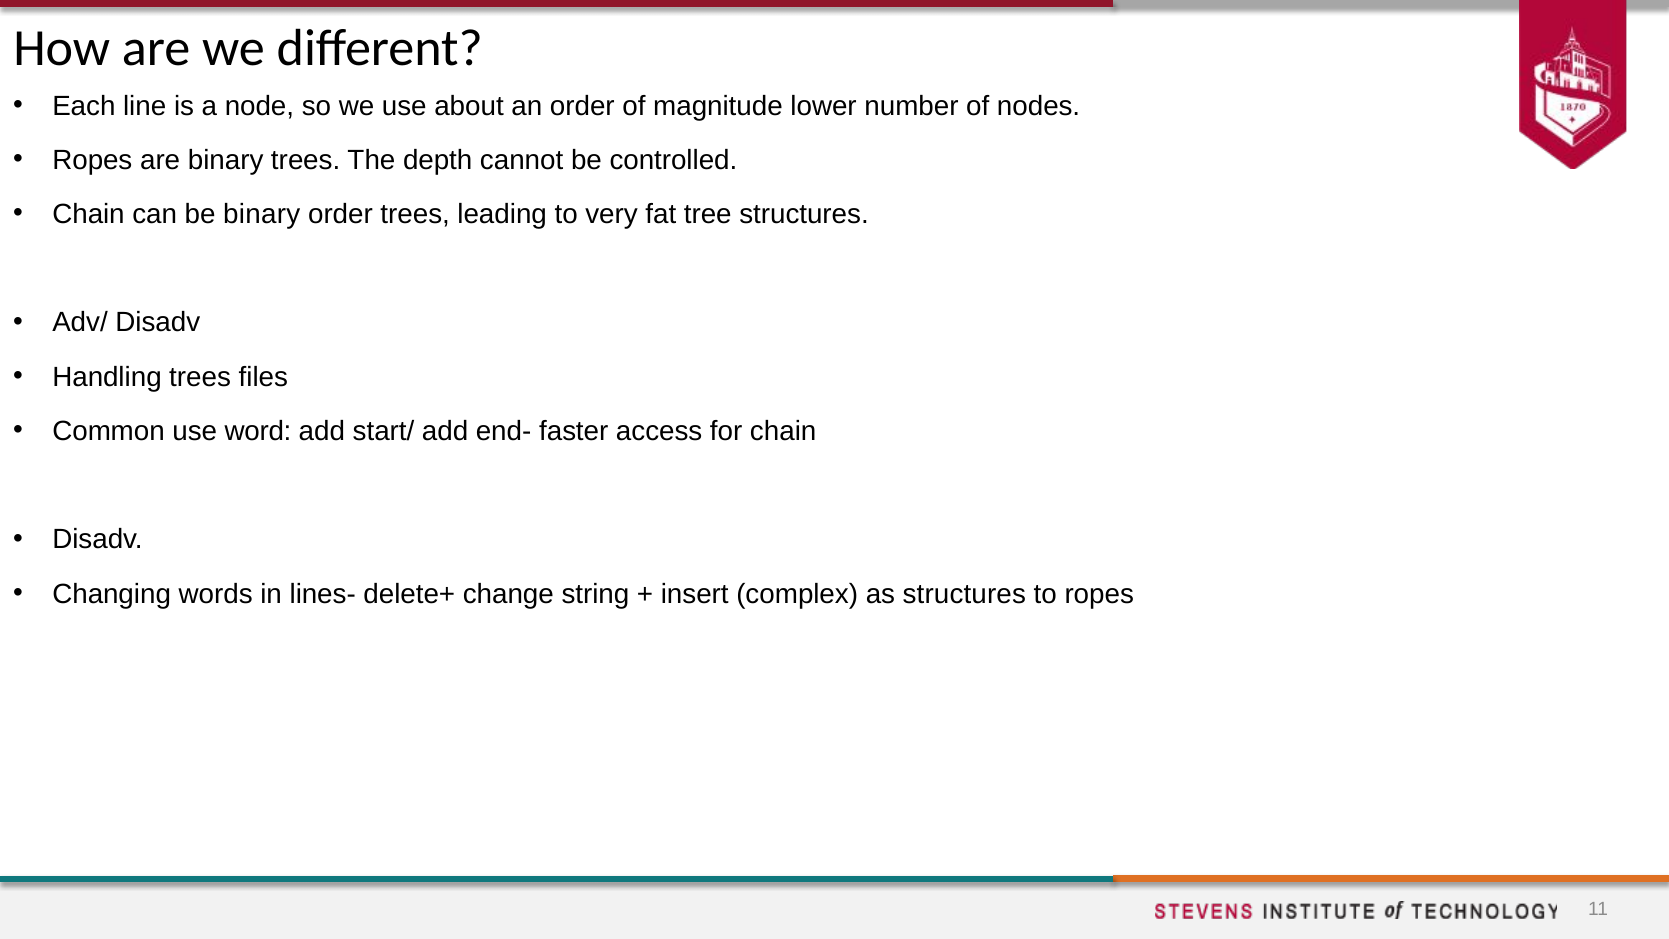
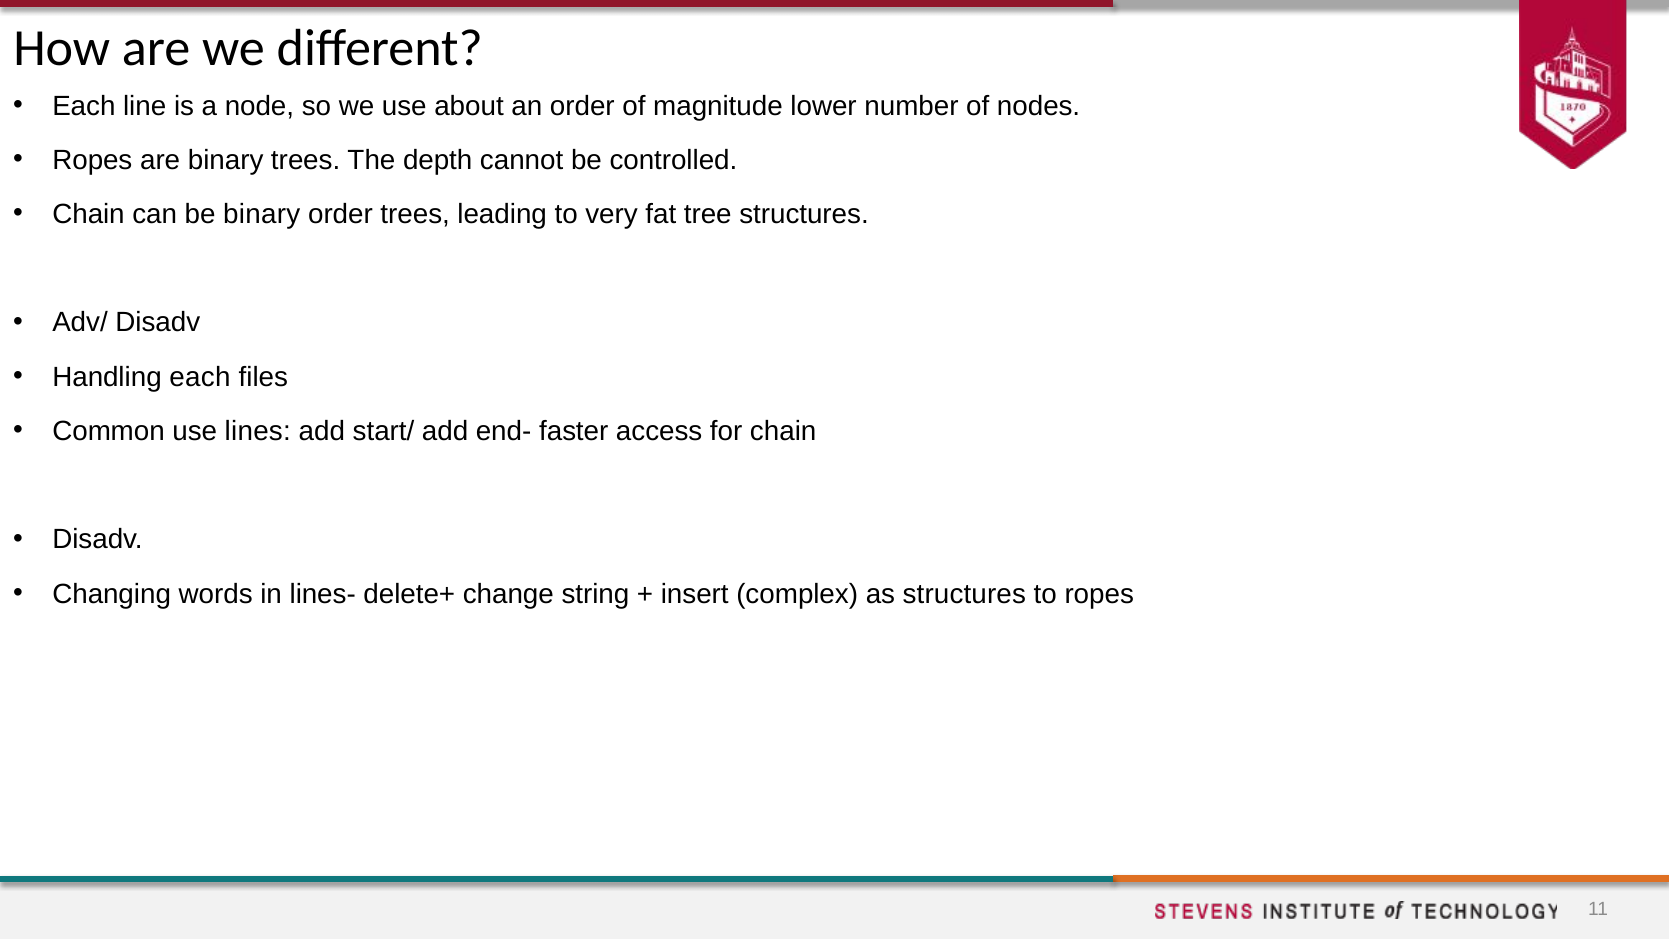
Handling trees: trees -> each (200, 377)
word: word -> lines (258, 431)
